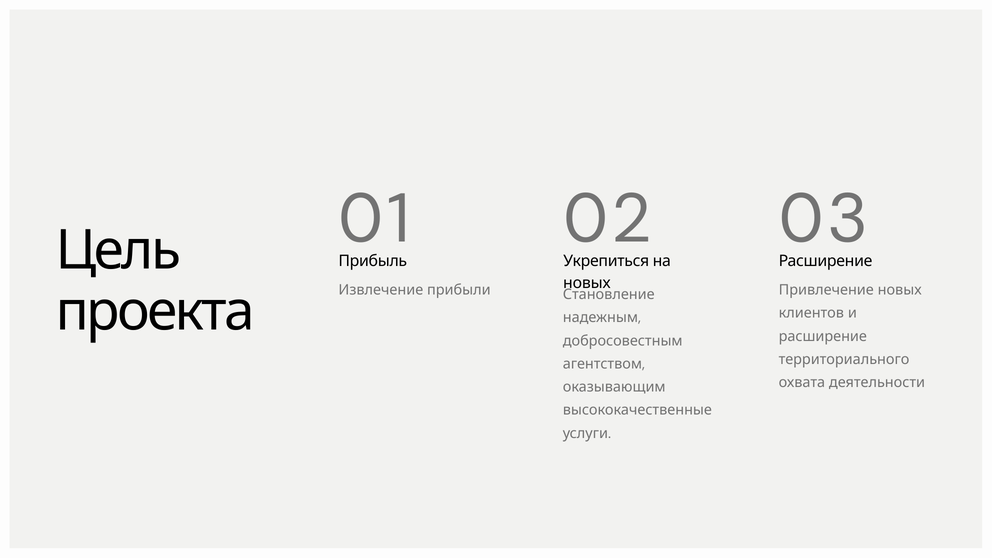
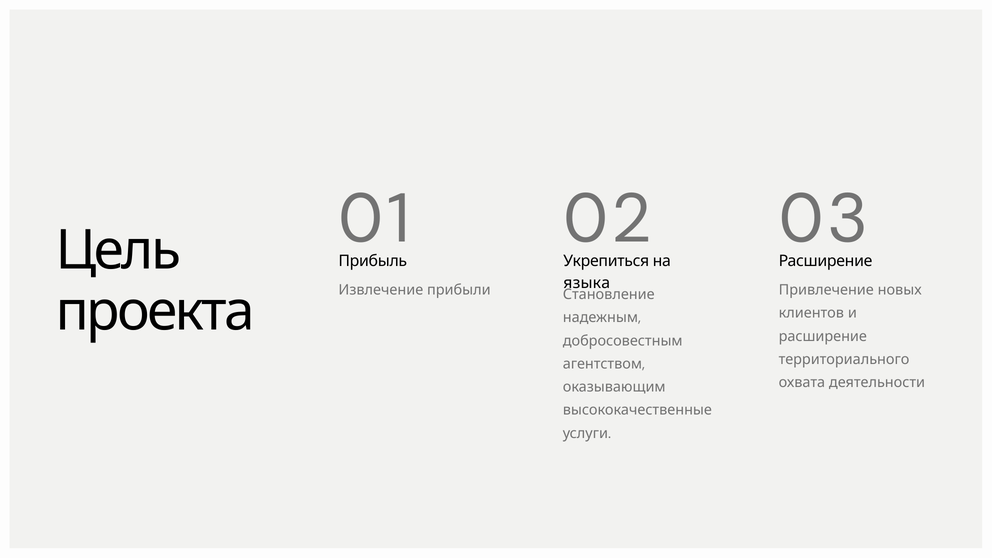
новых: новых -> языка (587, 283)
